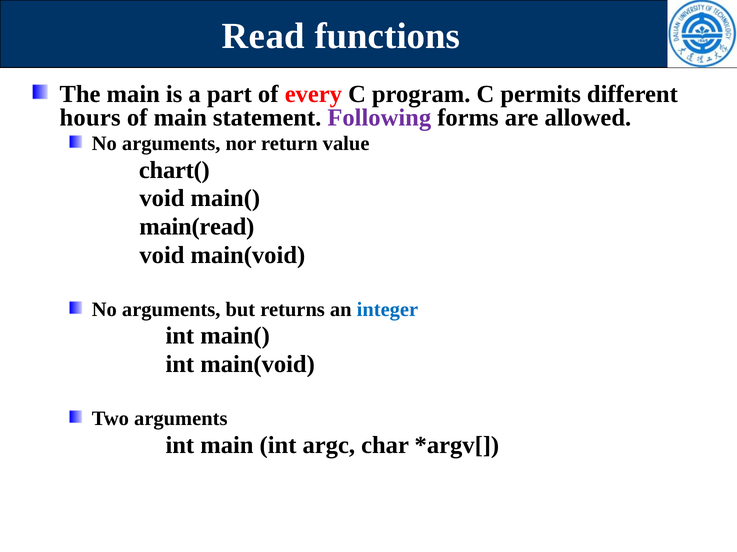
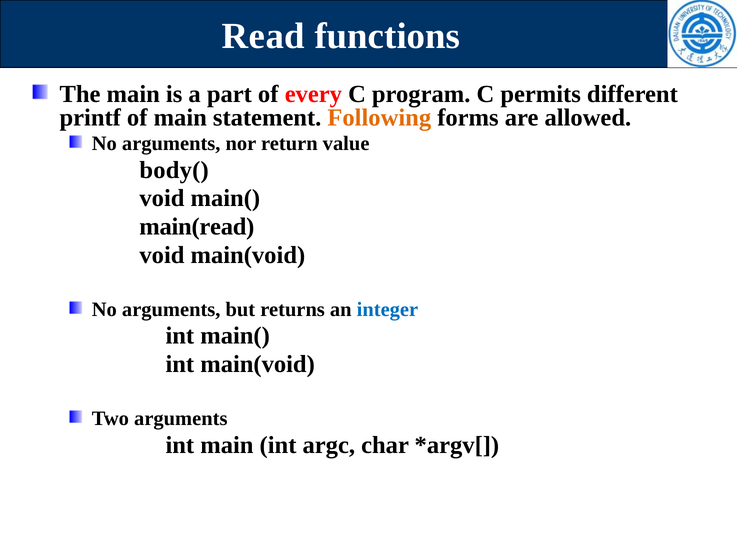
hours: hours -> printf (90, 118)
Following colour: purple -> orange (379, 118)
chart(: chart( -> body( (174, 170)
